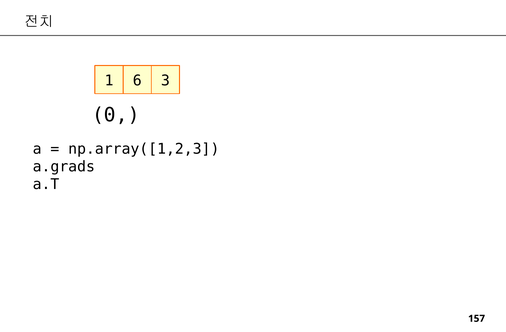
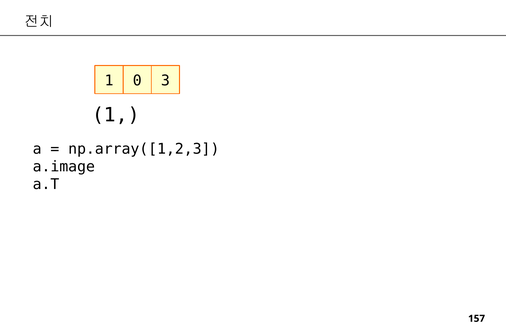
6: 6 -> 0 (137, 81)
0: 0 -> 1 (116, 115)
a.grads: a.grads -> a.image (64, 167)
